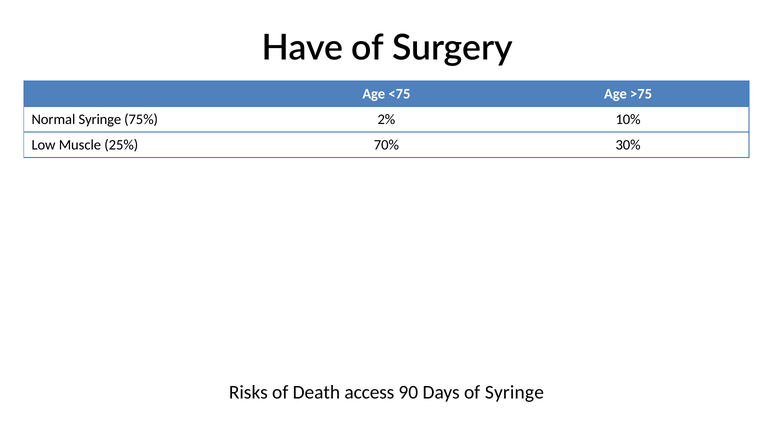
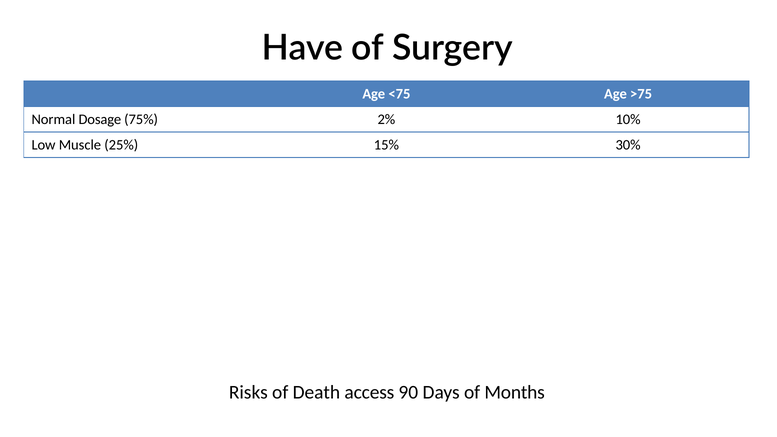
Normal Syringe: Syringe -> Dosage (100, 119)
70%: 70% -> 15% (386, 145)
of Syringe: Syringe -> Months (515, 392)
